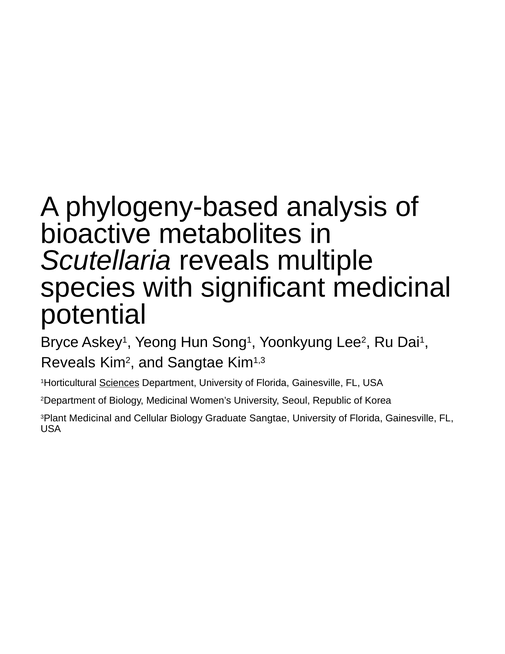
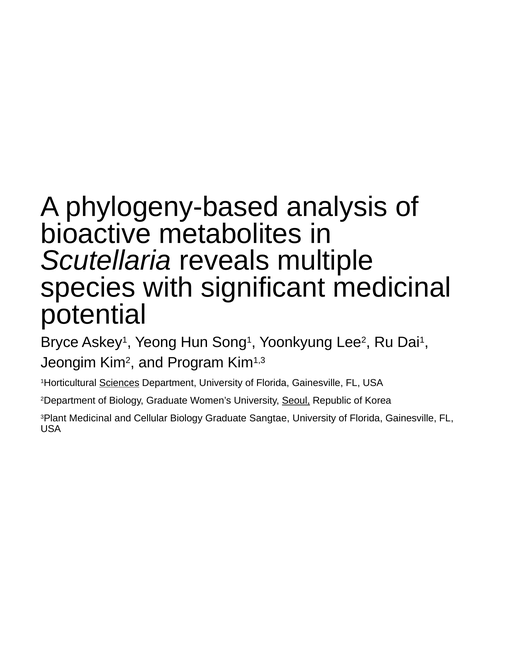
Reveals: Reveals -> Jeongim (68, 362)
and Sangtae: Sangtae -> Program (196, 362)
of Biology Medicinal: Medicinal -> Graduate (167, 400)
Seoul underline: none -> present (296, 400)
